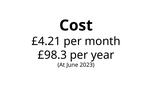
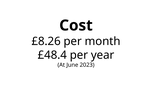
£4.21: £4.21 -> £8.26 (46, 41)
£98.3: £98.3 -> £48.4 (52, 55)
